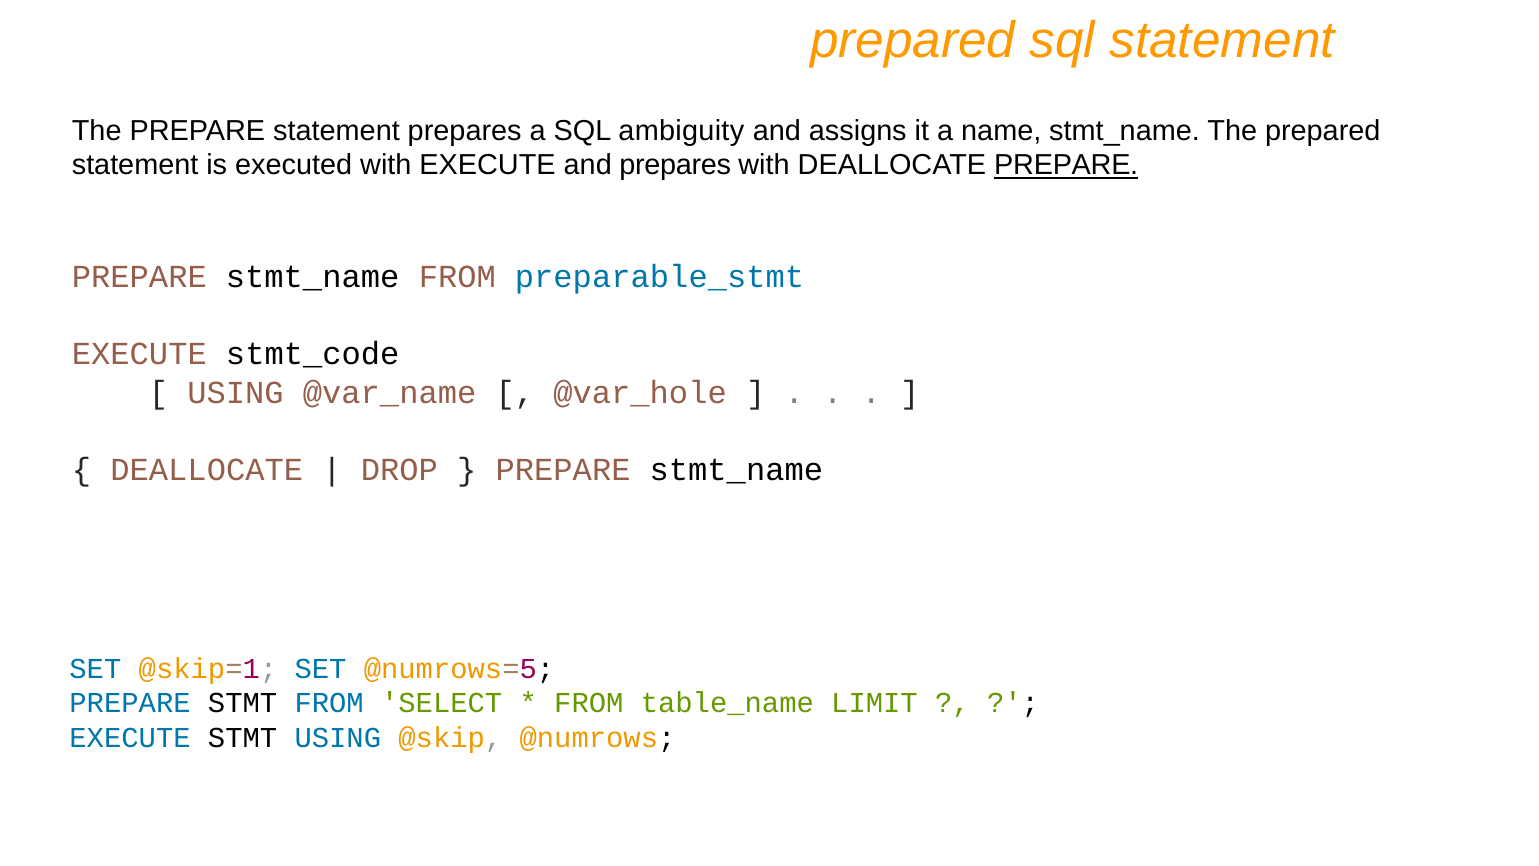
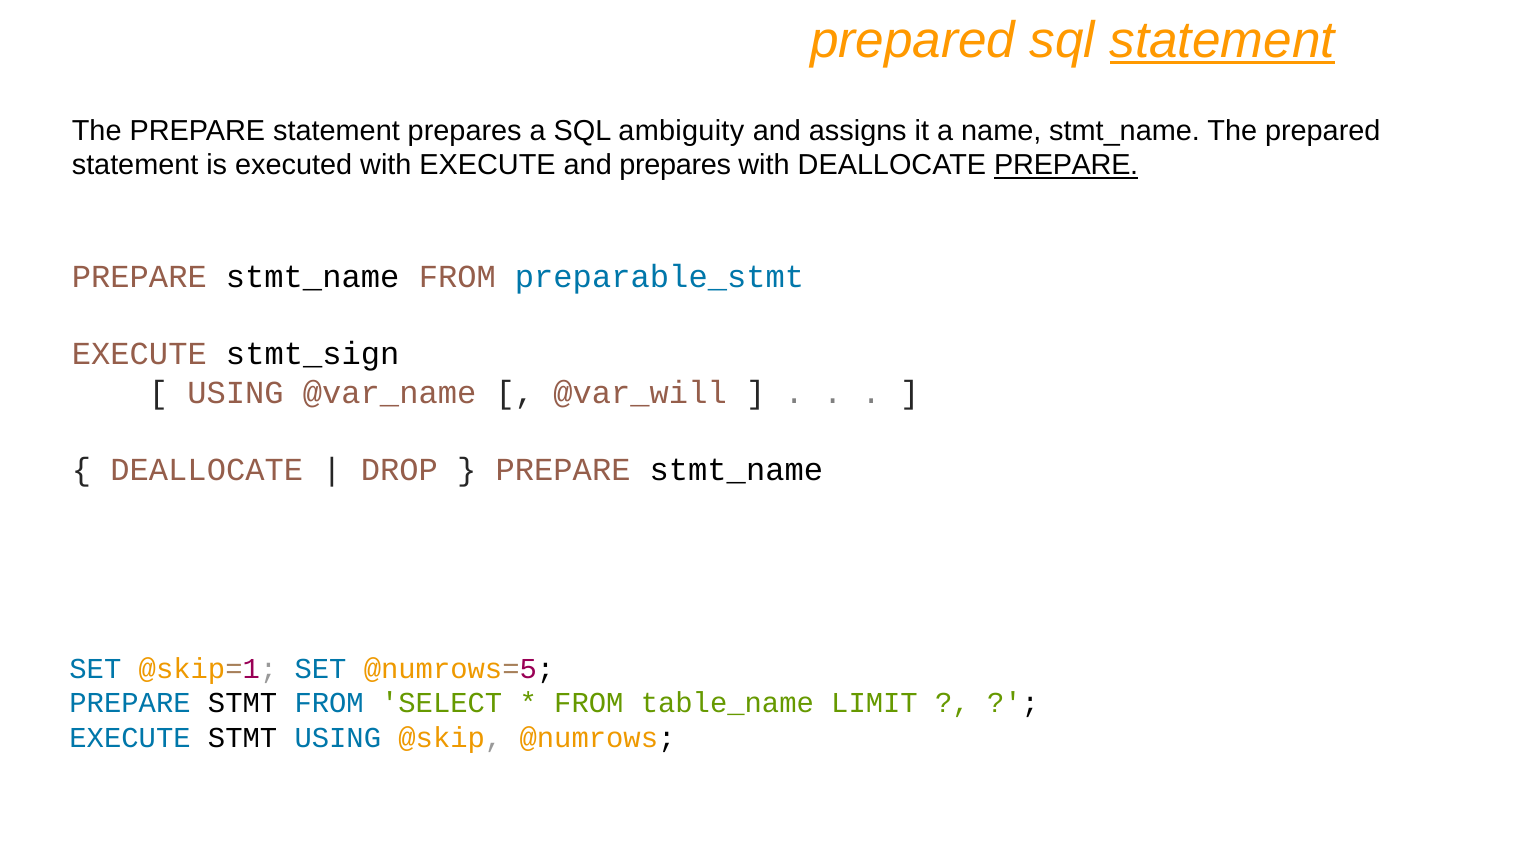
statement underline: none -> present (1222, 40)
stmt_code: stmt_code -> stmt_sign (313, 354)
@var_hole: @var_hole -> @var_will (640, 392)
